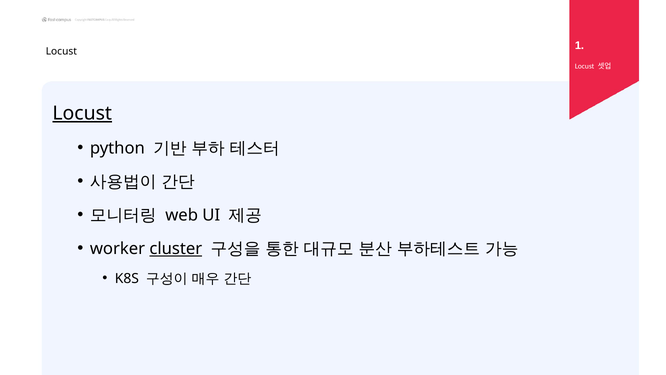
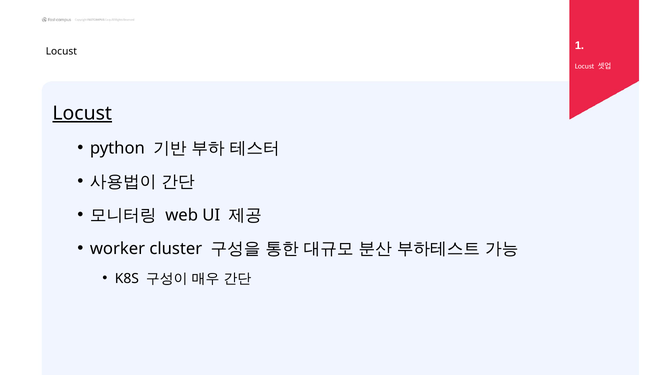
cluster underline: present -> none (176, 249)
